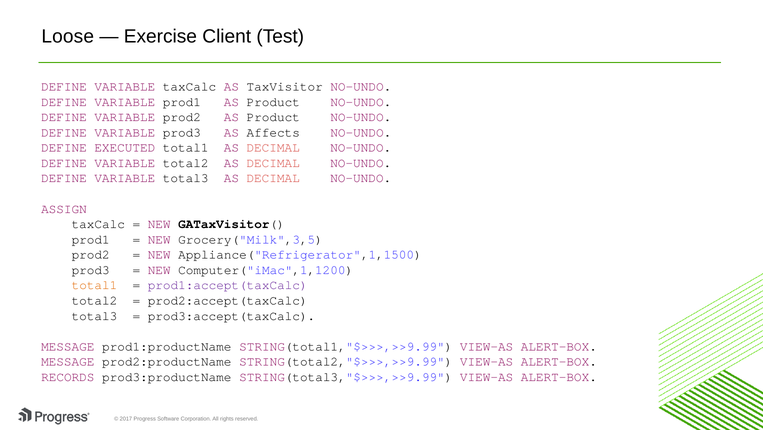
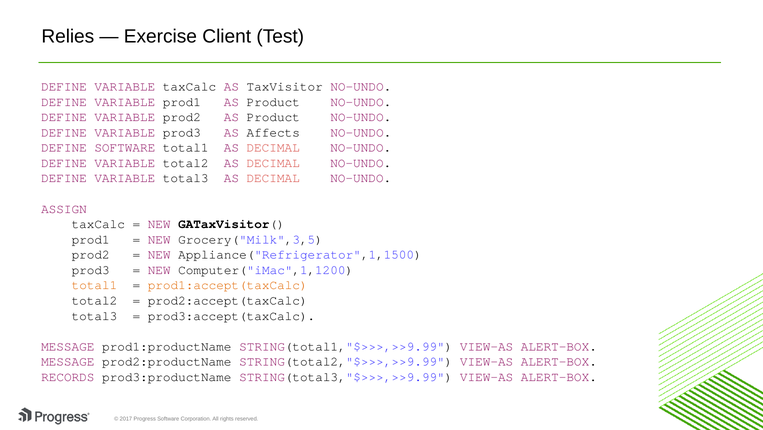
Loose: Loose -> Relies (68, 36)
DEFINE EXECUTED: EXECUTED -> SOFTWARE (125, 148)
prod1:accept(taxCalc colour: purple -> orange (228, 285)
